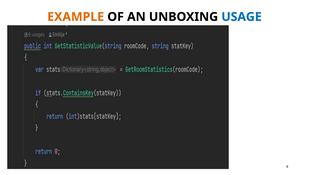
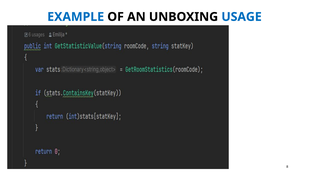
EXAMPLE colour: orange -> blue (76, 17)
